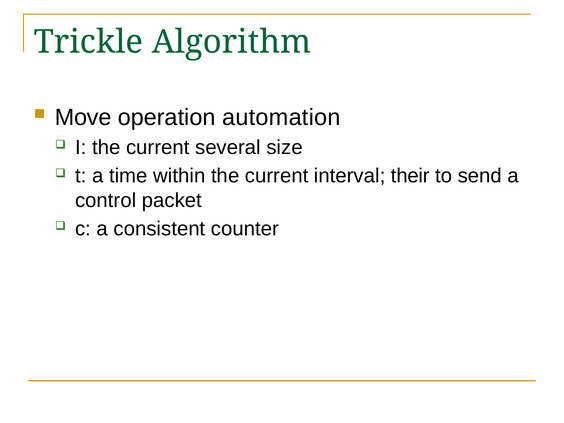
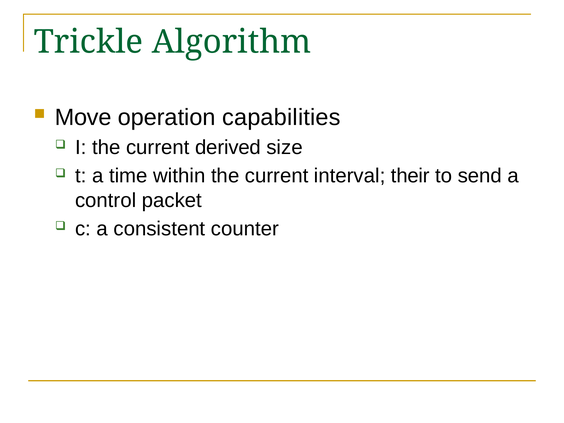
automation: automation -> capabilities (281, 117)
several: several -> derived (228, 147)
